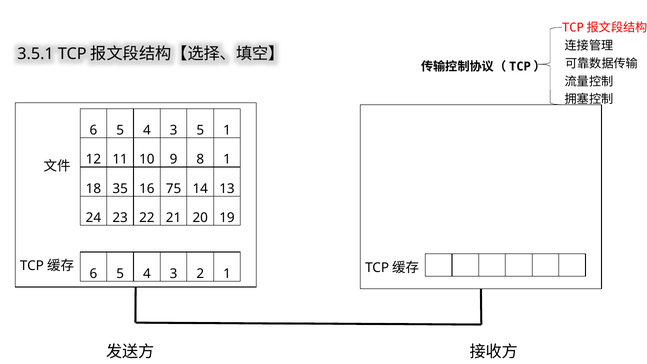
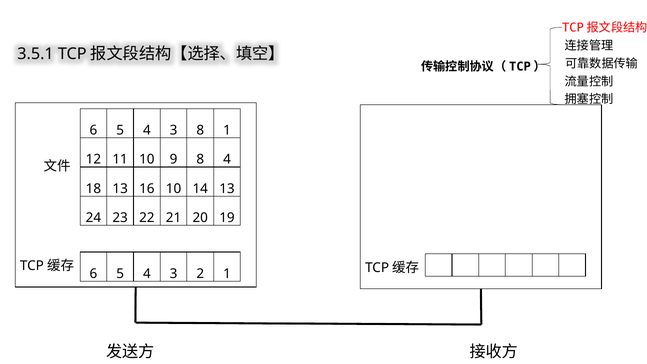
3 5: 5 -> 8 (200, 130)
8 1: 1 -> 4 (227, 159)
18 35: 35 -> 13 (120, 189)
16 75: 75 -> 10 (174, 189)
